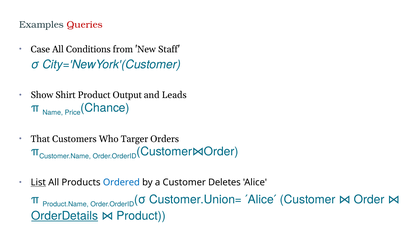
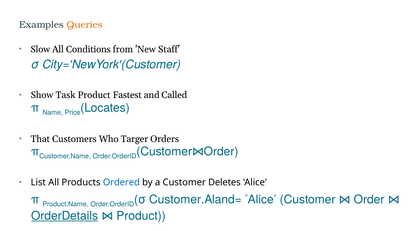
Queries colour: red -> orange (85, 25)
Case: Case -> Slow (40, 49)
Shirt: Shirt -> Task (65, 95)
Output: Output -> Fastest (127, 95)
Leads: Leads -> Called (174, 95)
Chance: Chance -> Locates (105, 108)
List underline: present -> none (38, 182)
Customer.Union=: Customer.Union= -> Customer.Aland= (196, 199)
